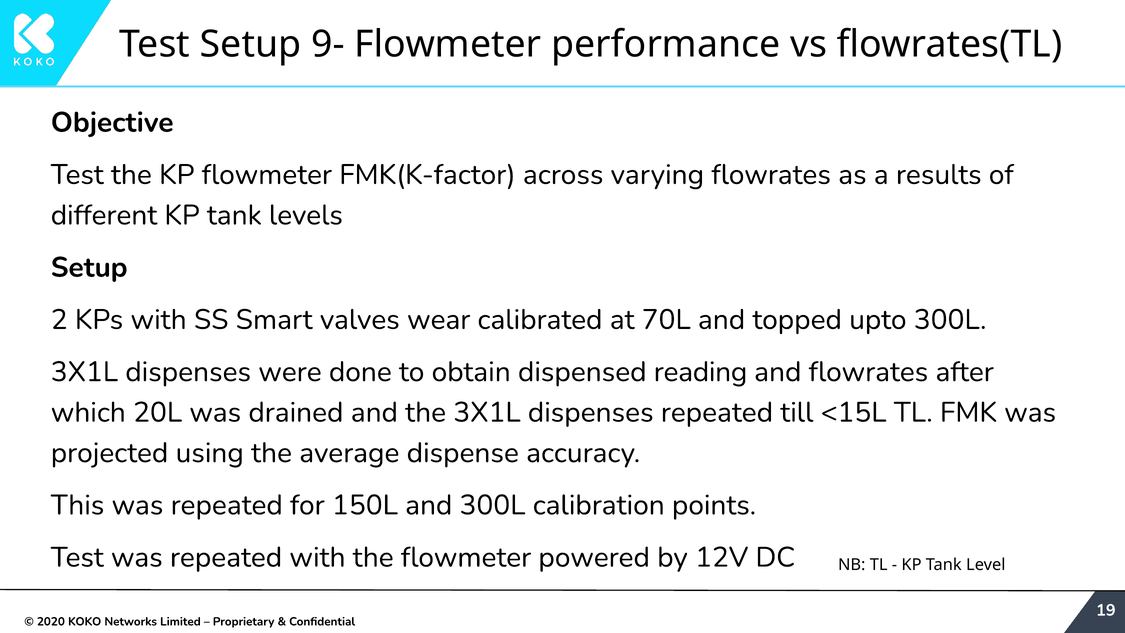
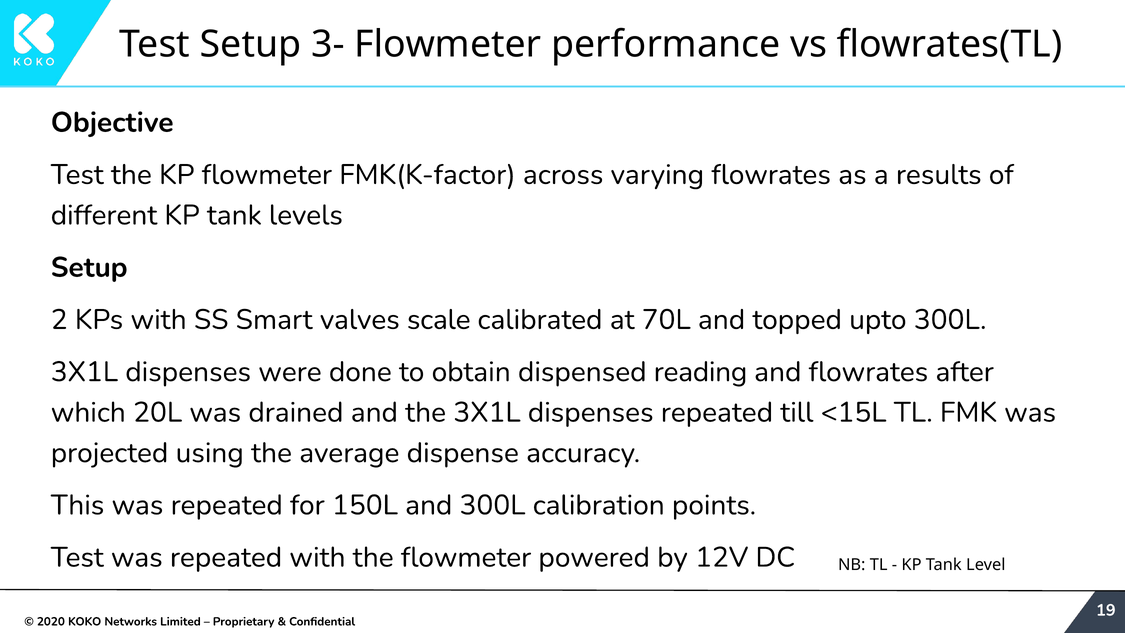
9-: 9- -> 3- (328, 44)
wear: wear -> scale (439, 320)
